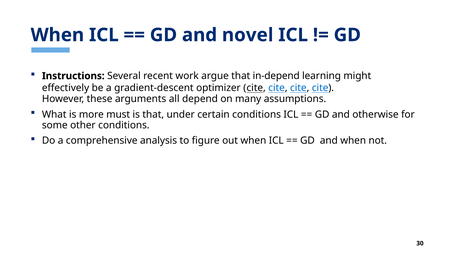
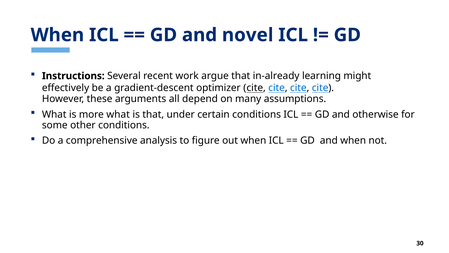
in-depend: in-depend -> in-already (276, 76)
more must: must -> what (118, 114)
